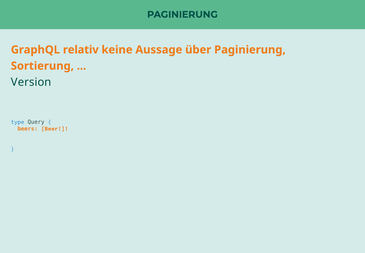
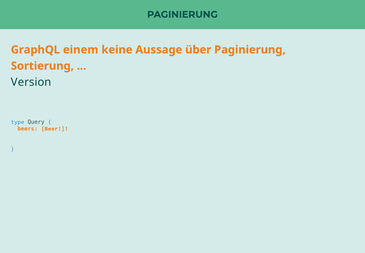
relativ: relativ -> einem (81, 50)
